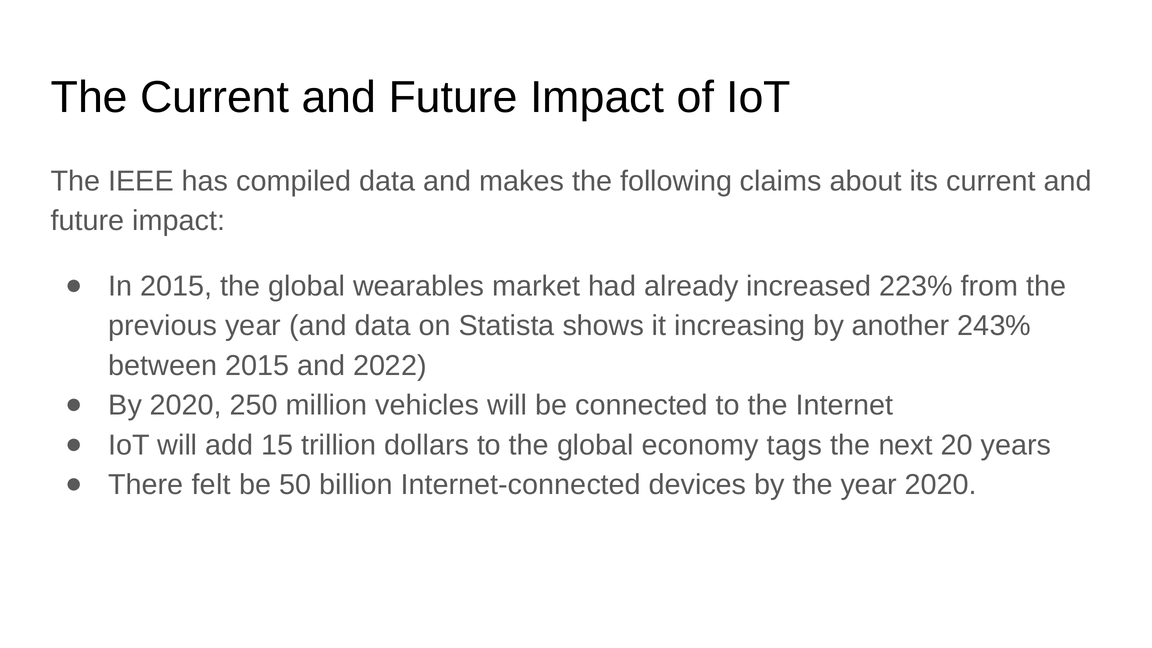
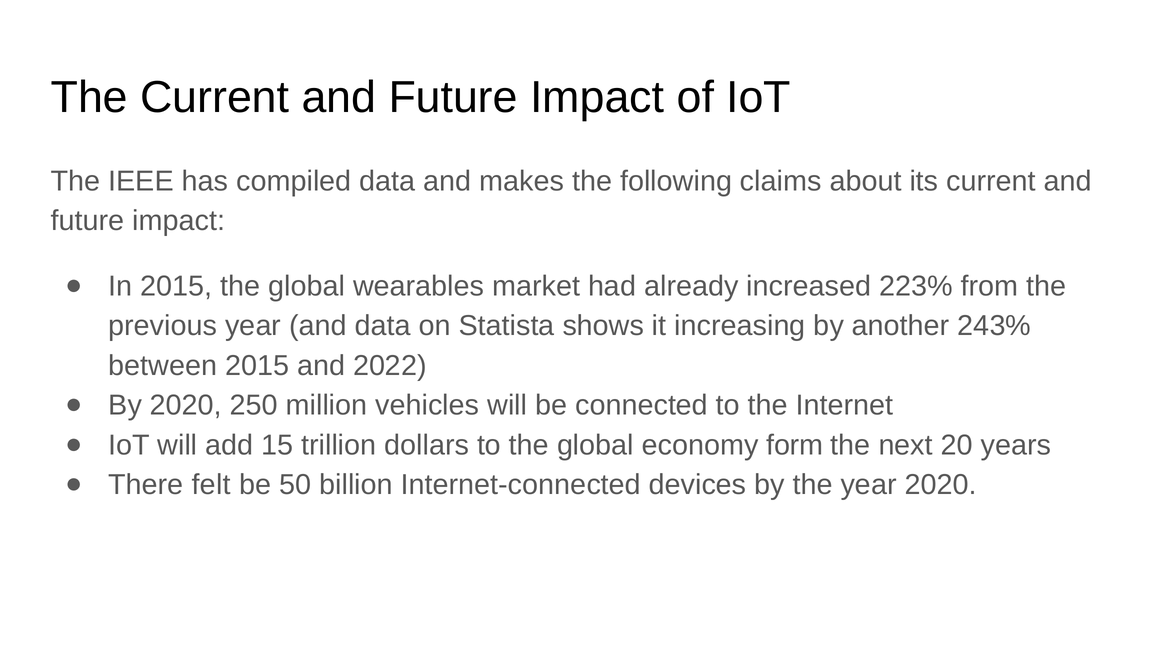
tags: tags -> form (795, 445)
